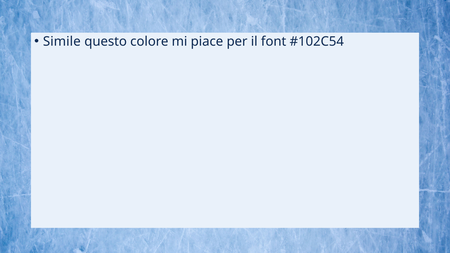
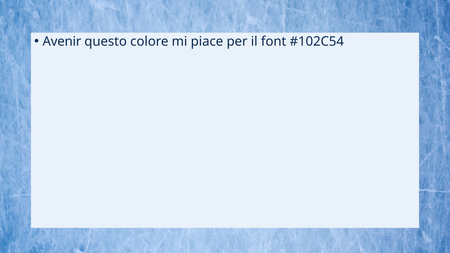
Simile: Simile -> Avenir (62, 41)
